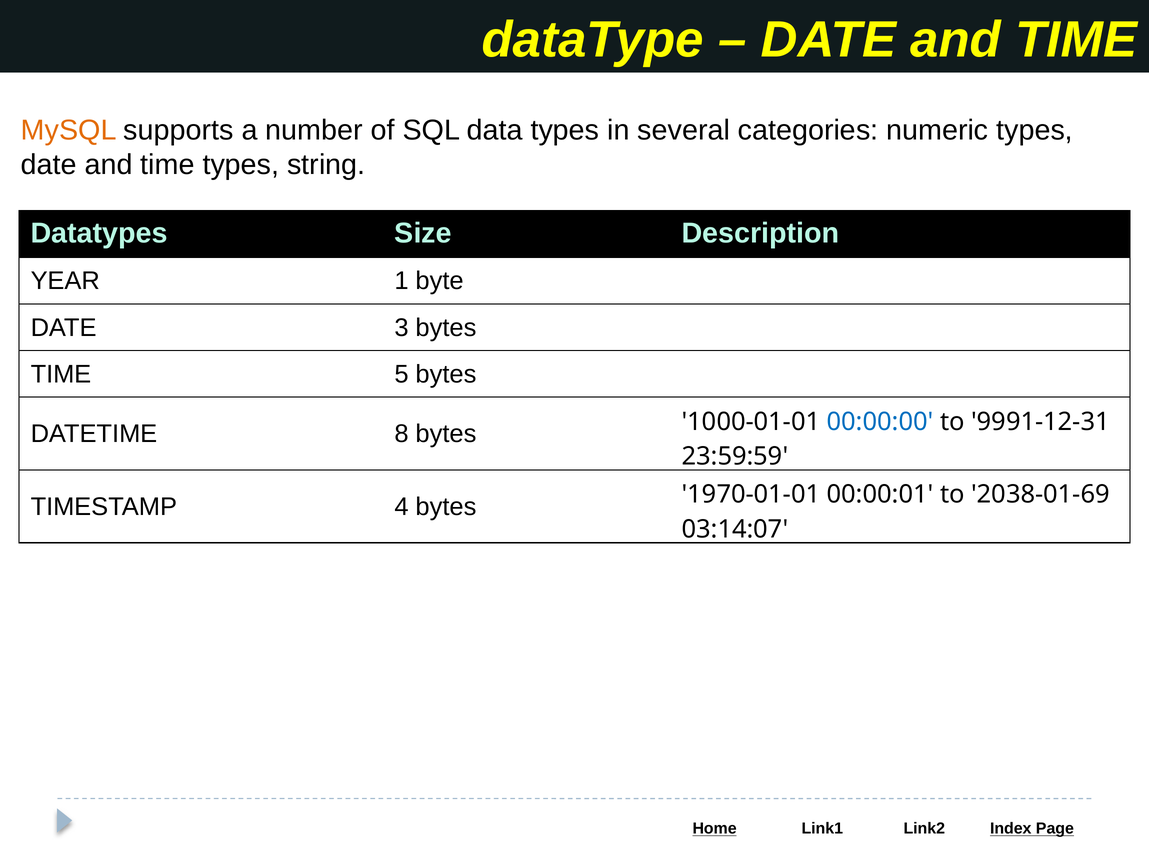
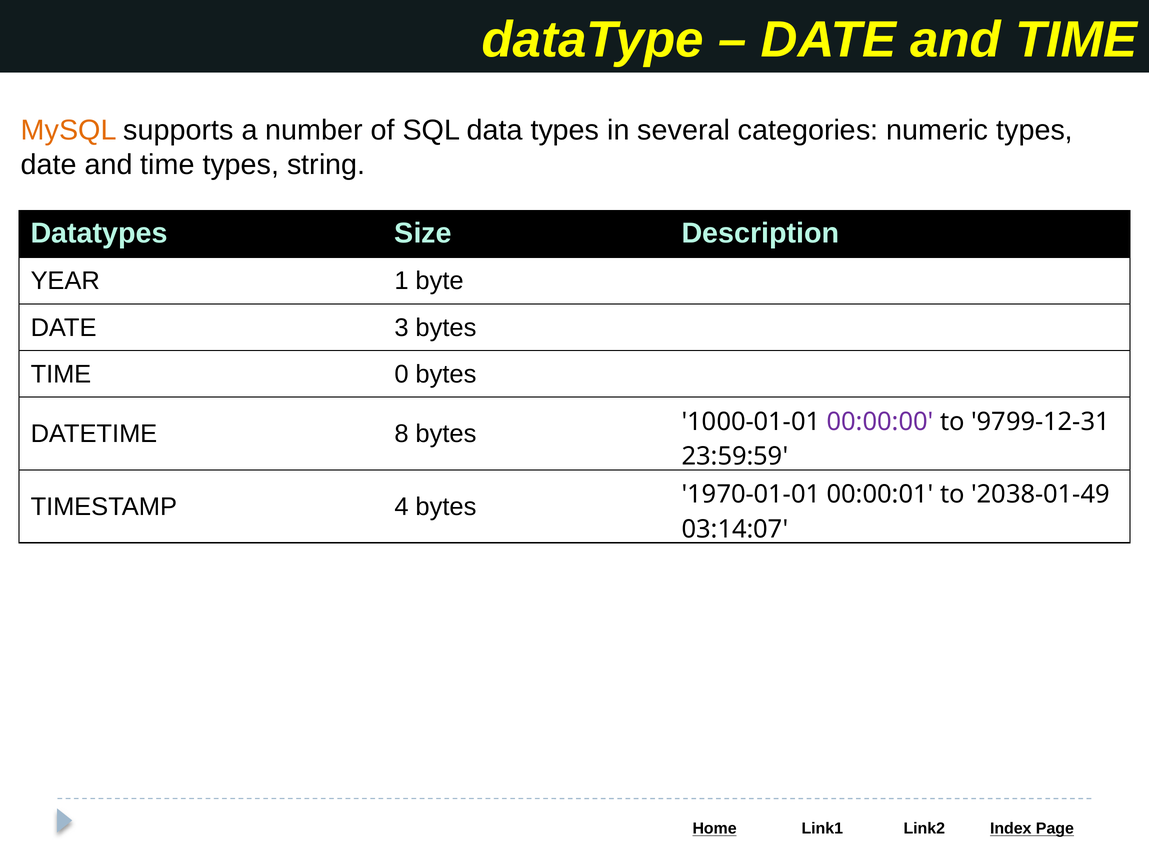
5: 5 -> 0 (402, 374)
00:00:00 colour: blue -> purple (880, 422)
9991-12-31: 9991-12-31 -> 9799-12-31 (1040, 422)
2038-01-69: 2038-01-69 -> 2038-01-49 (1040, 494)
